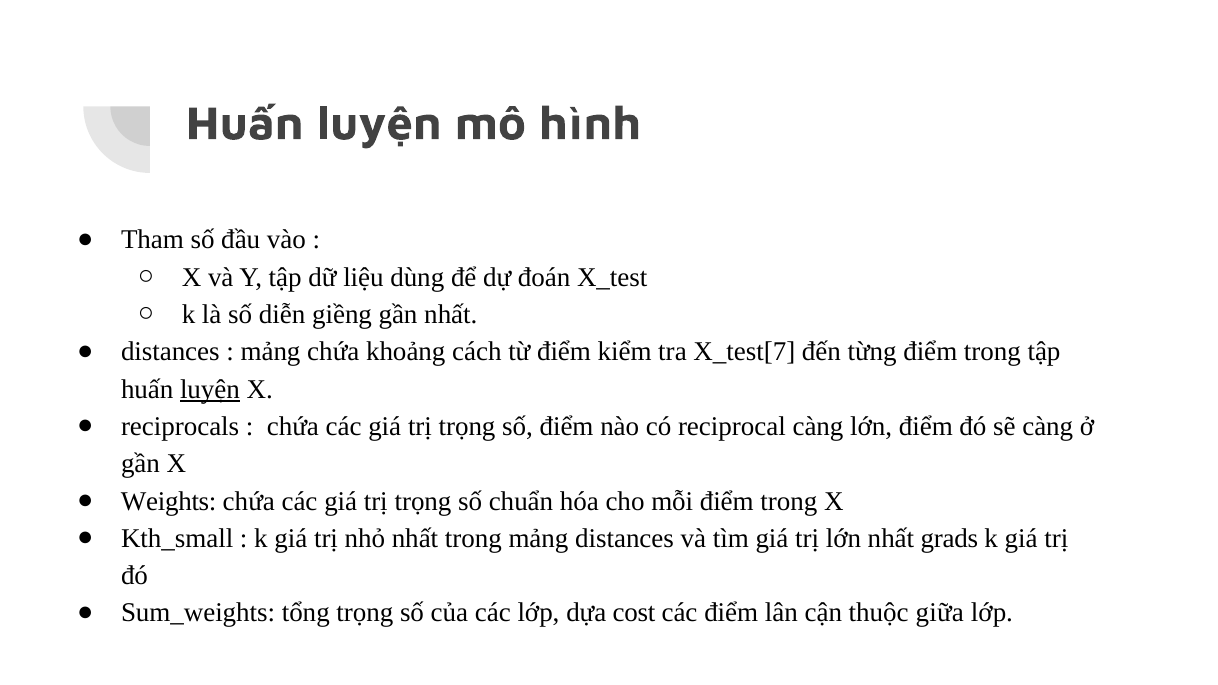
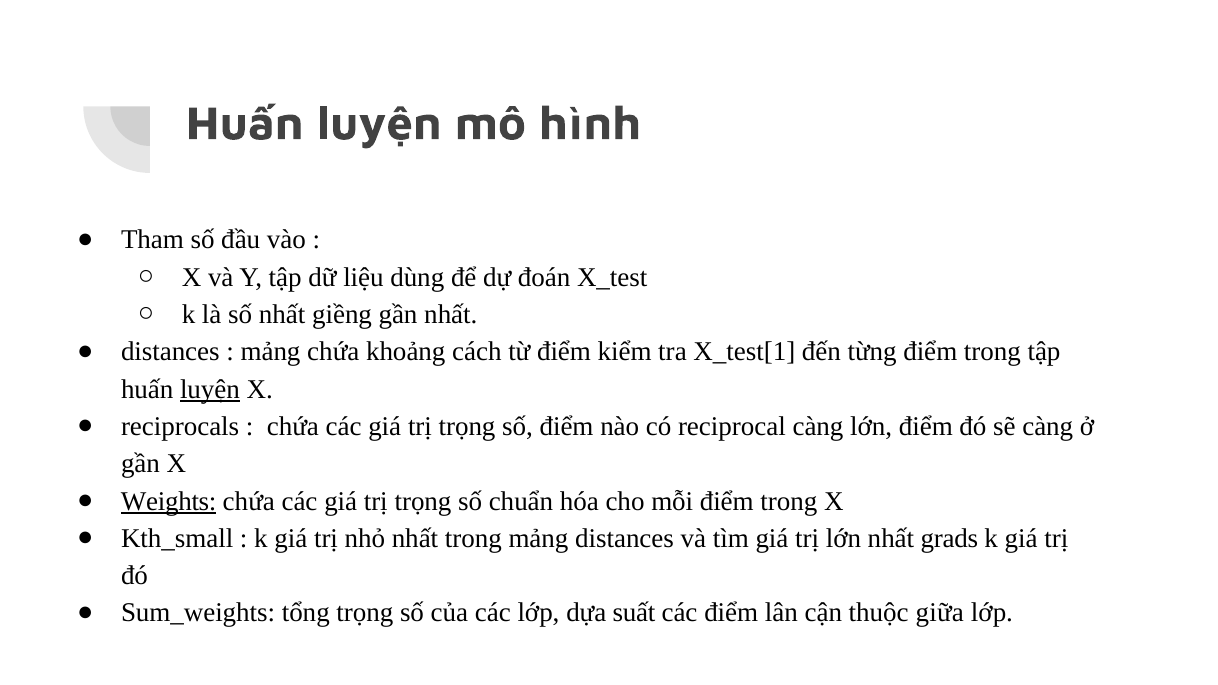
số diễn: diễn -> nhất (282, 315)
X_test[7: X_test[7 -> X_test[1 (744, 352)
Weights underline: none -> present (169, 501)
cost: cost -> suất (634, 613)
